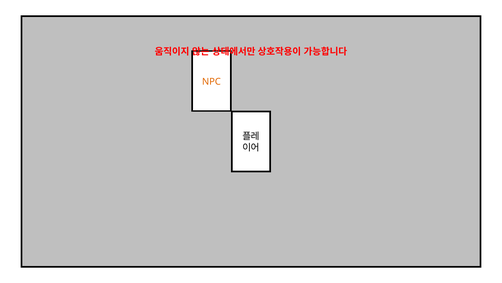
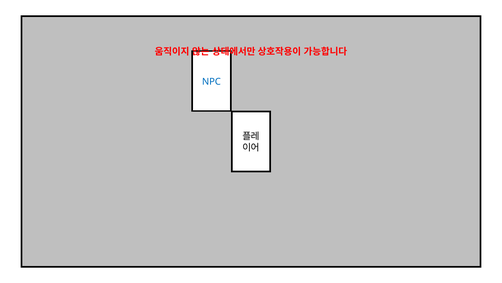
NPC colour: orange -> blue (211, 81)
